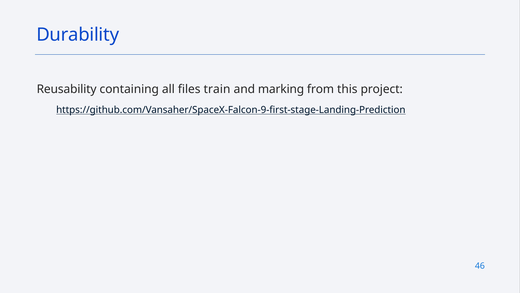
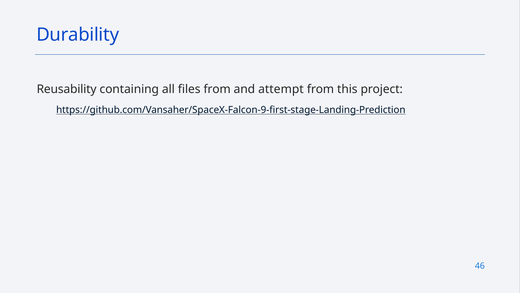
files train: train -> from (217, 89)
marking: marking -> attempt (281, 89)
